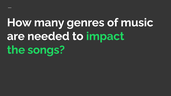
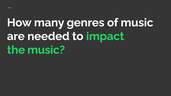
the songs: songs -> music (46, 50)
